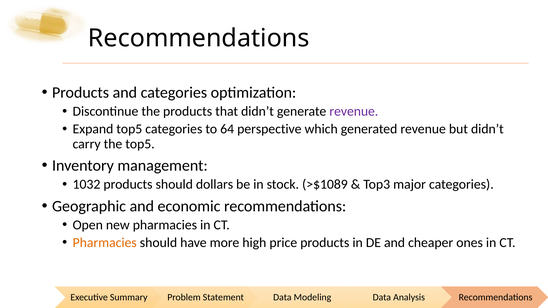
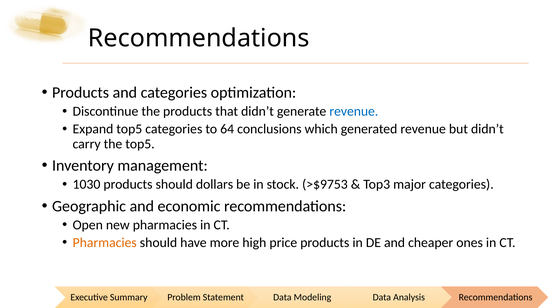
revenue colour: purple -> blue (354, 112)
perspective: perspective -> conclusions (269, 129)
1032: 1032 -> 1030 (86, 185)
>$1089: >$1089 -> >$9753 (325, 185)
